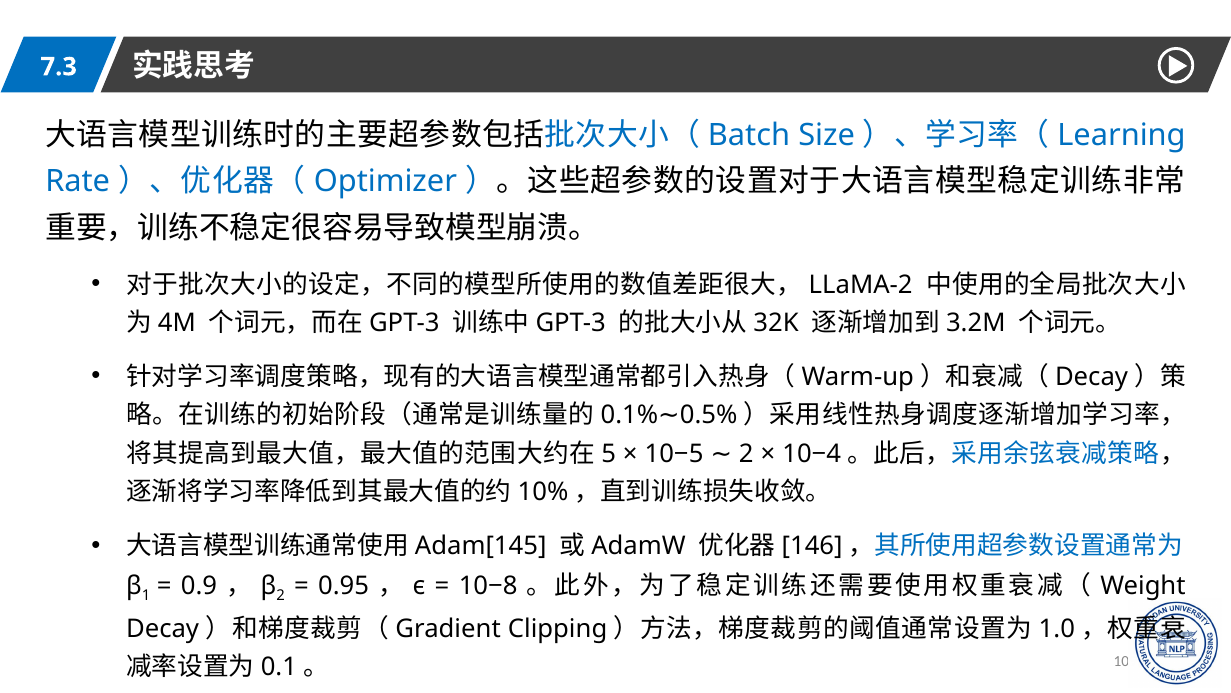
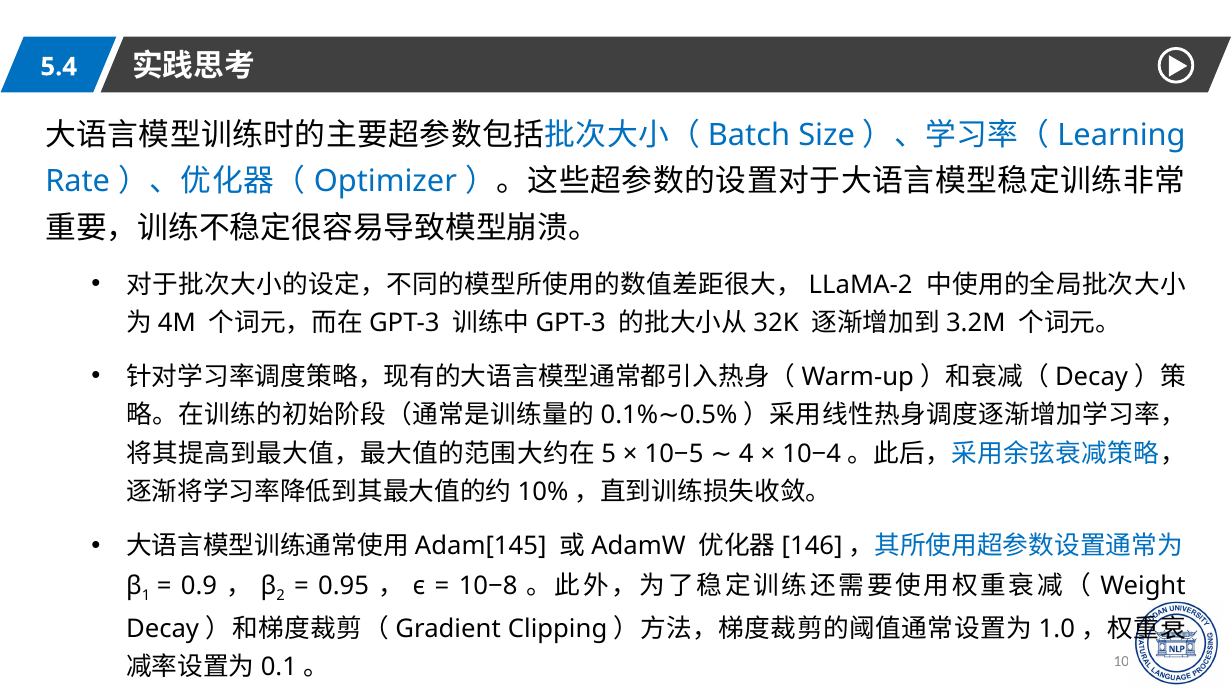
7.3: 7.3 -> 5.4 (59, 67)
10−5 2: 2 -> 4 (746, 454)
